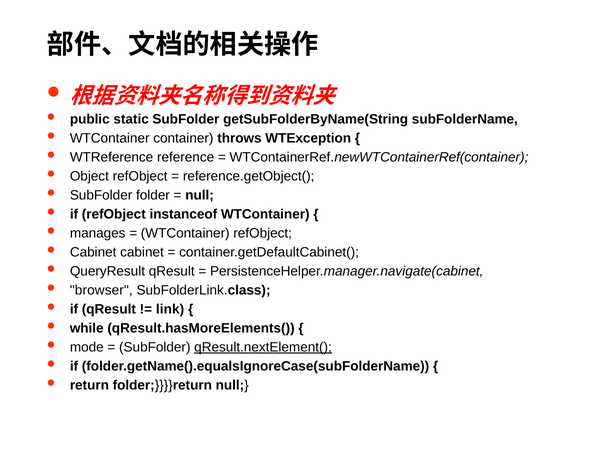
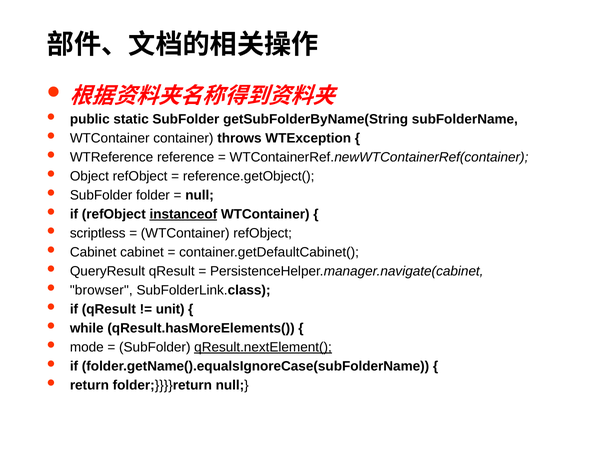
instanceof underline: none -> present (183, 214)
manages: manages -> scriptless (98, 233)
link: link -> unit (170, 309)
